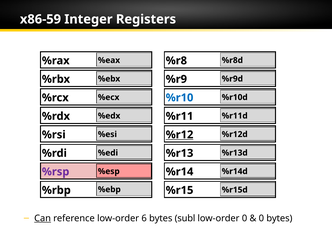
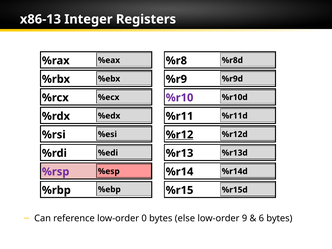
x86-59: x86-59 -> x86-13 (40, 19)
%r10 colour: blue -> purple (180, 98)
Can underline: present -> none (43, 218)
6: 6 -> 0 (144, 218)
subl: subl -> else (185, 218)
low-order 0: 0 -> 9 (245, 218)
0: 0 -> 6 (261, 218)
